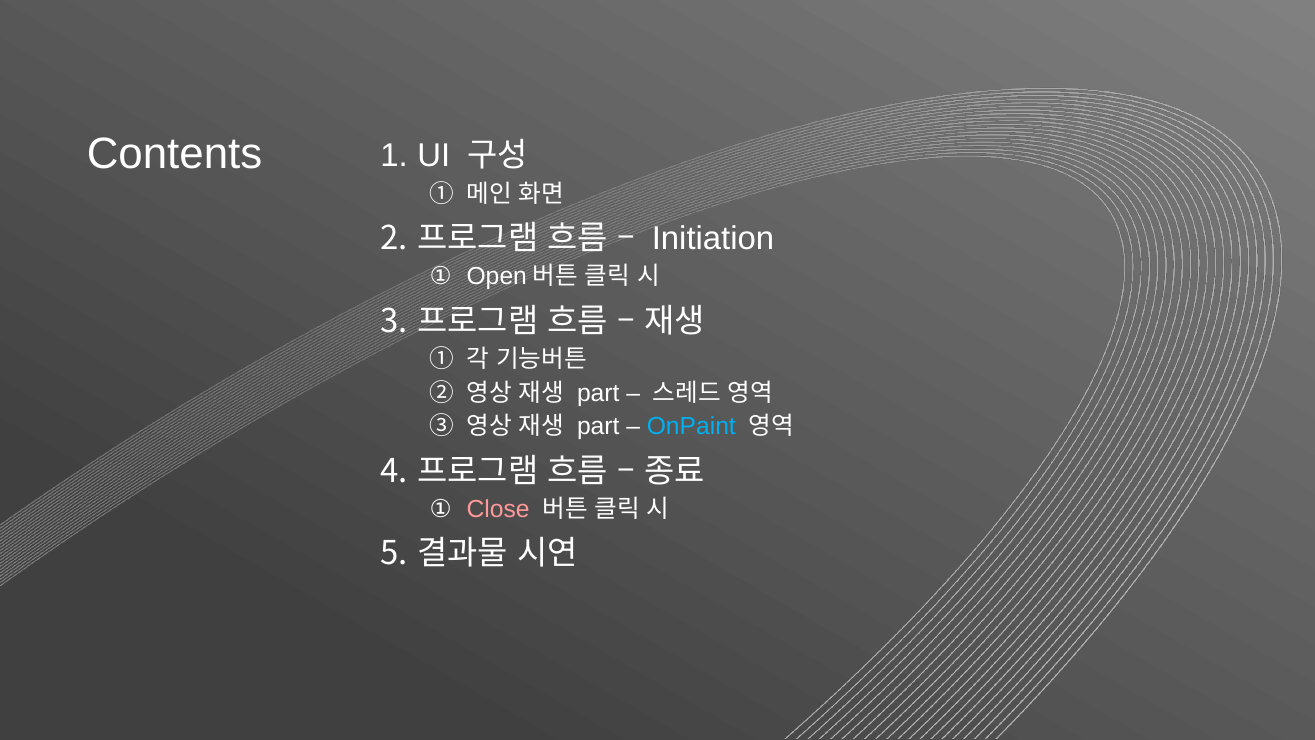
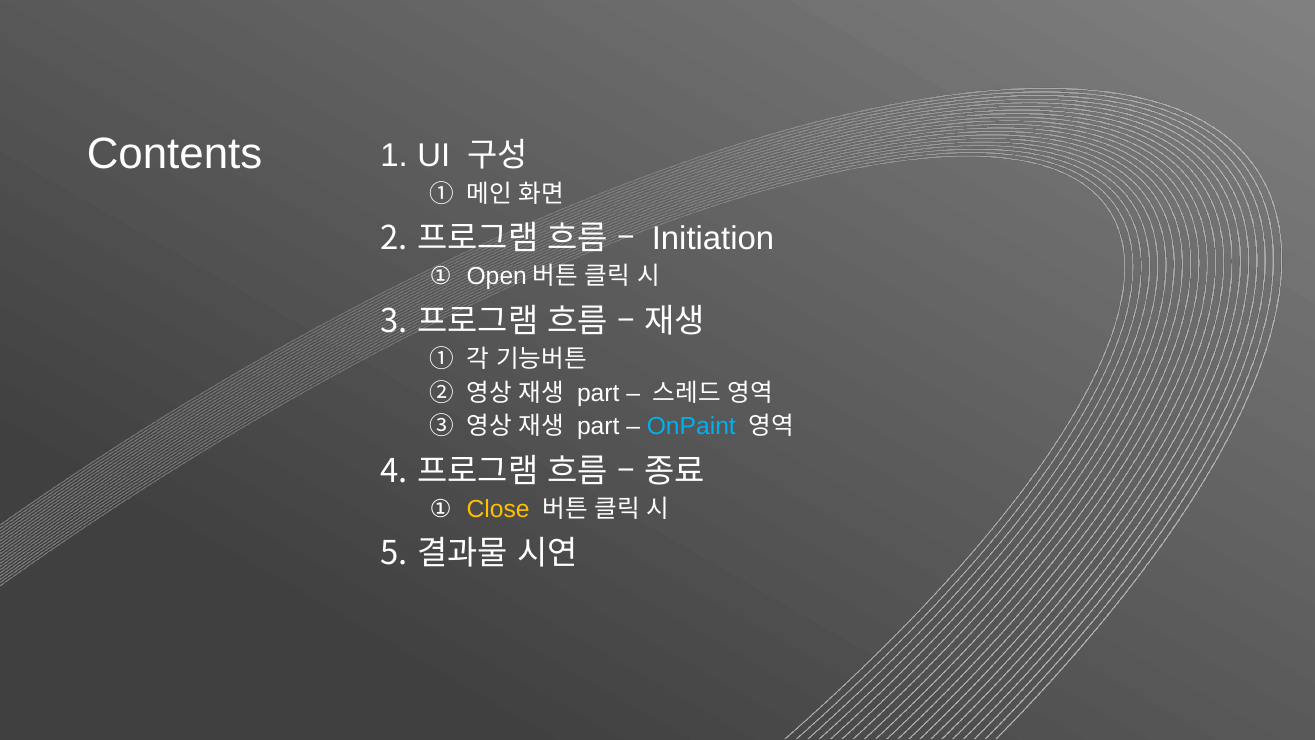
Close colour: pink -> yellow (498, 509)
